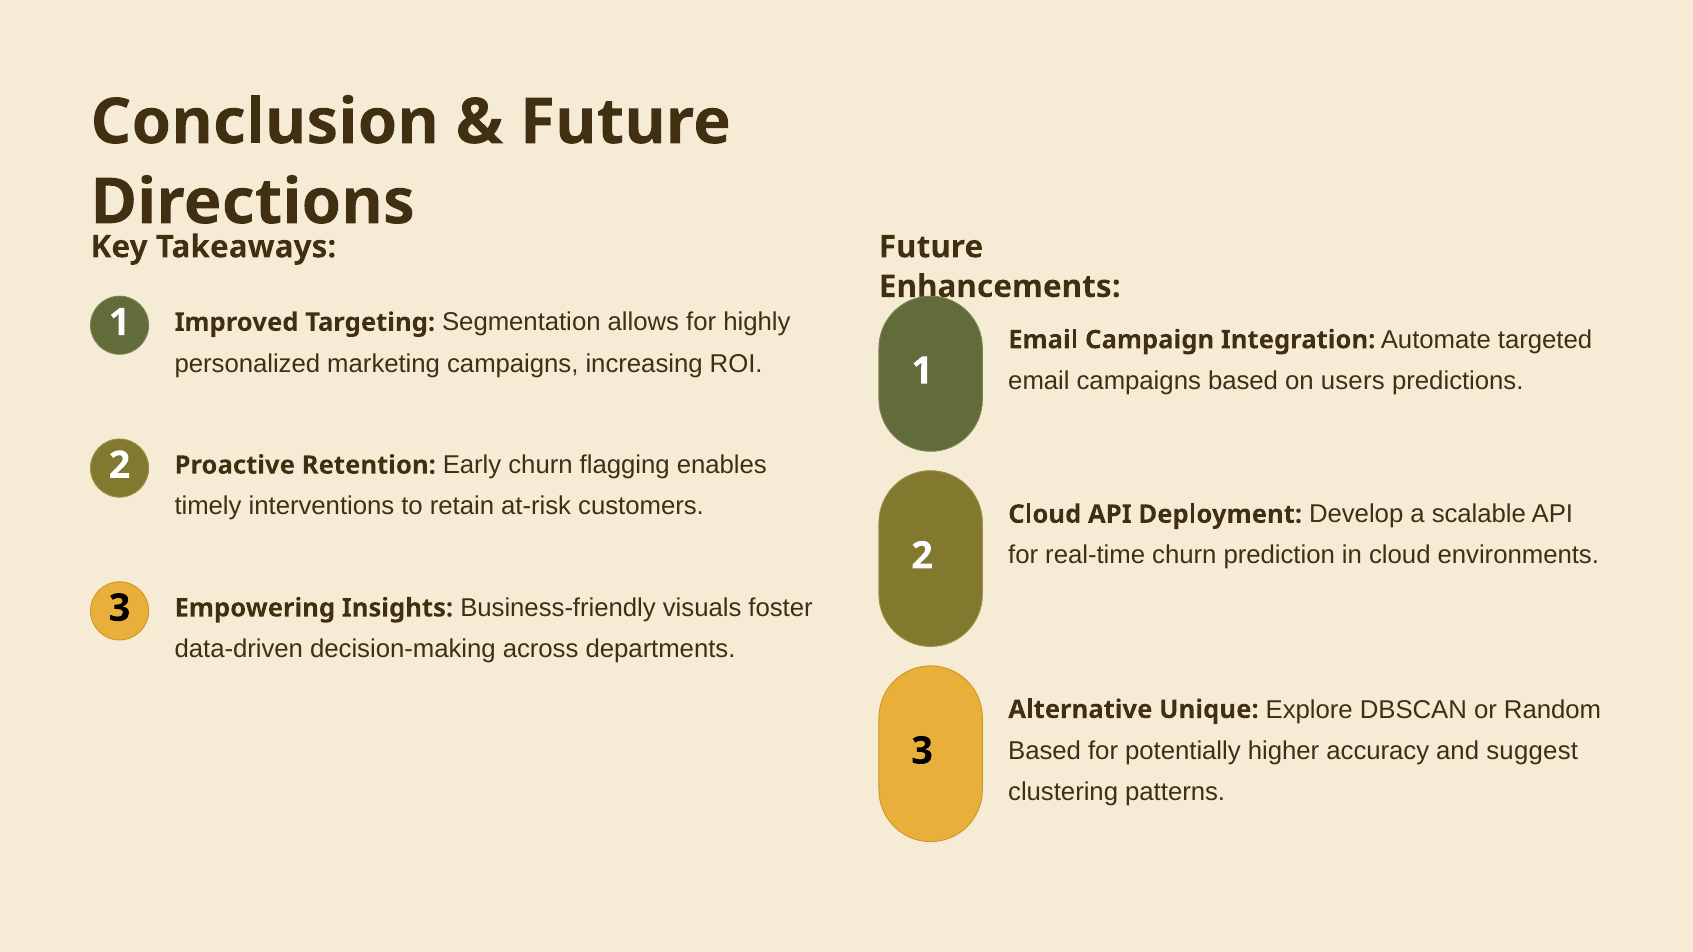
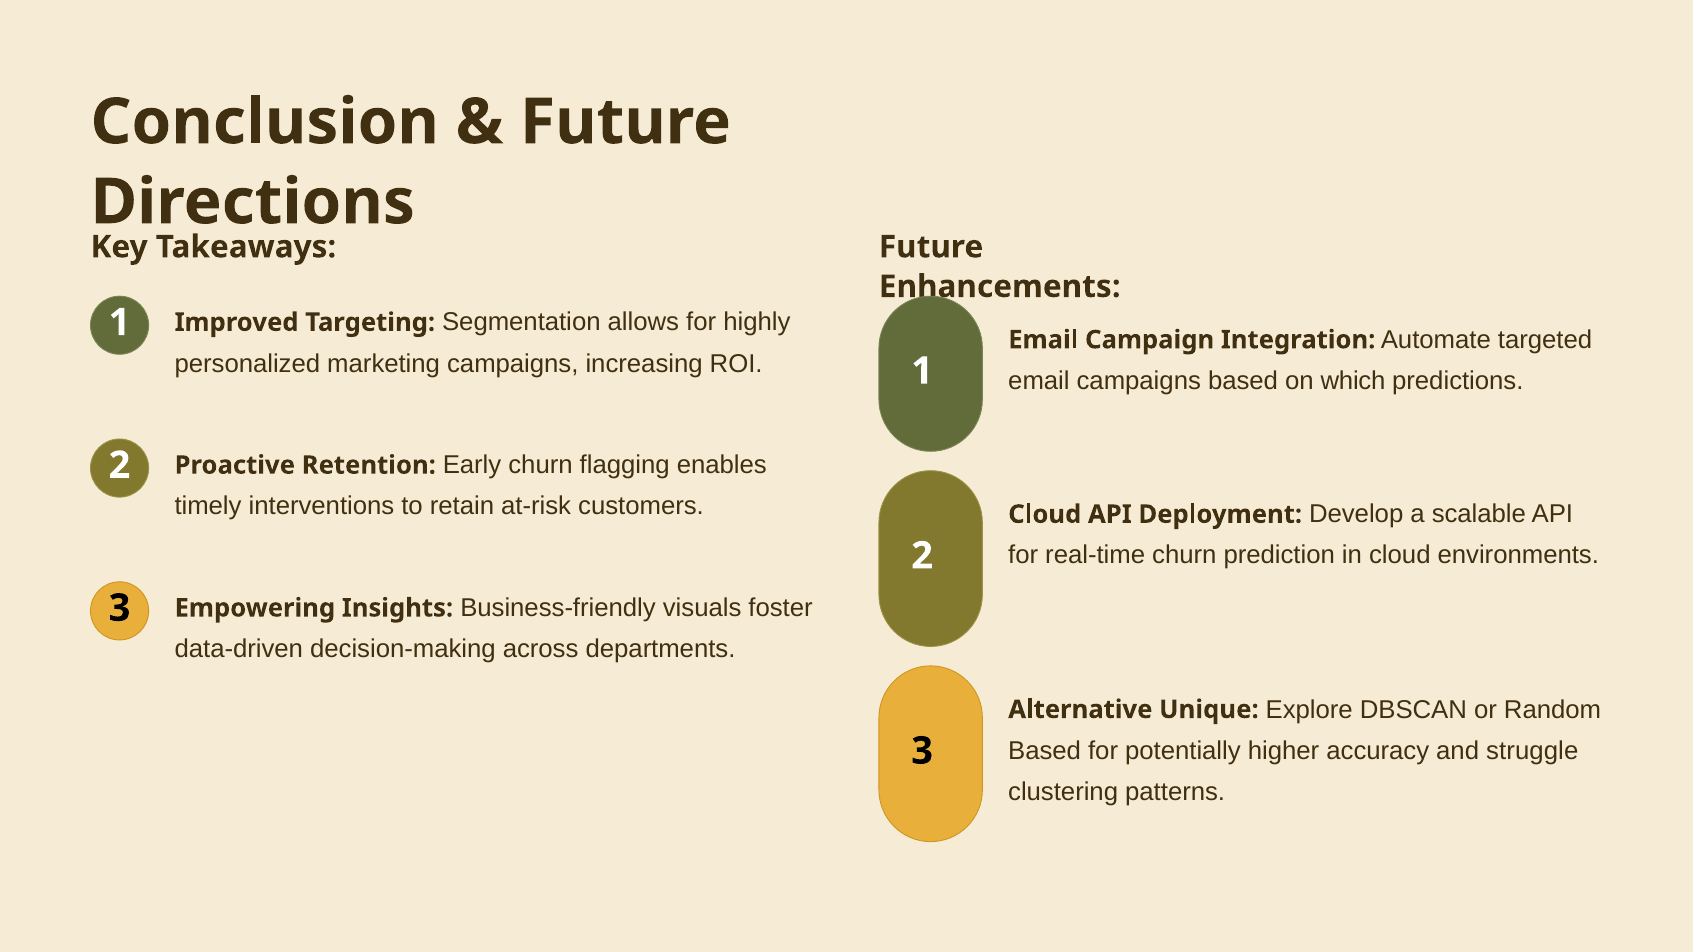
users: users -> which (1353, 381)
suggest: suggest -> struggle (1532, 751)
